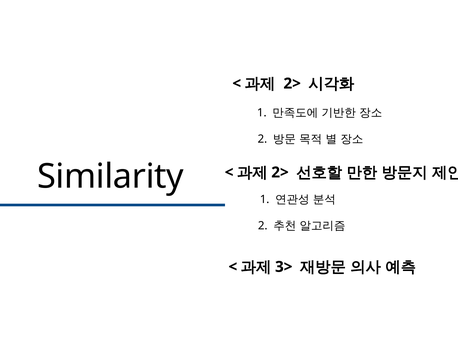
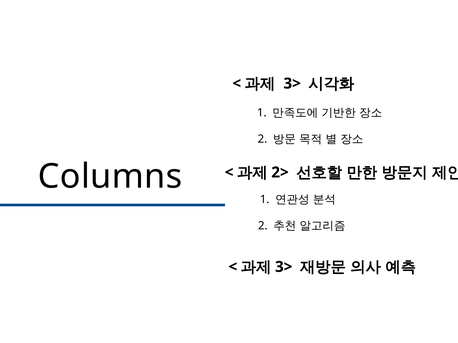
2>: 2> -> 3> (292, 84)
Similarity: Similarity -> Columns (110, 177)
